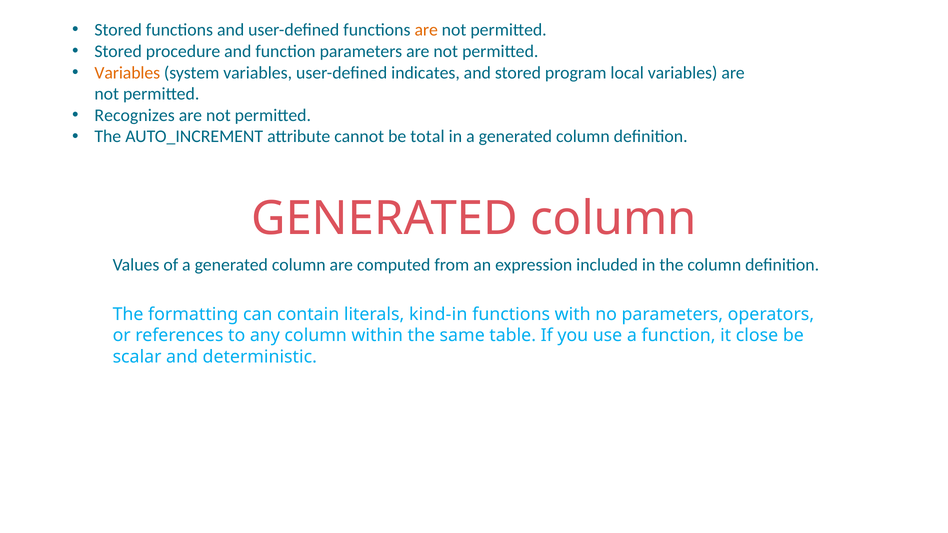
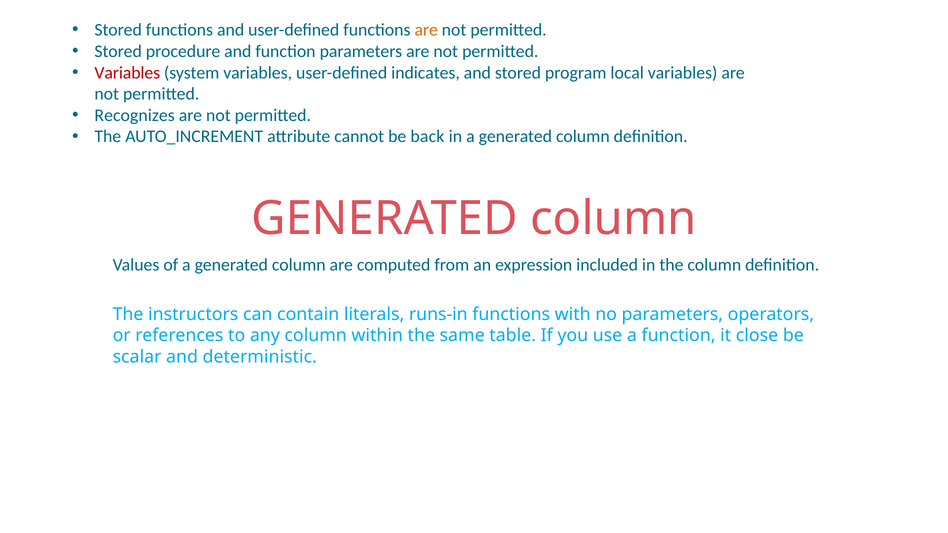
Variables colour: orange -> red (127, 73)
total: total -> back (427, 137)
formatting: formatting -> instructors (193, 314)
kind-in: kind-in -> runs-in (438, 314)
